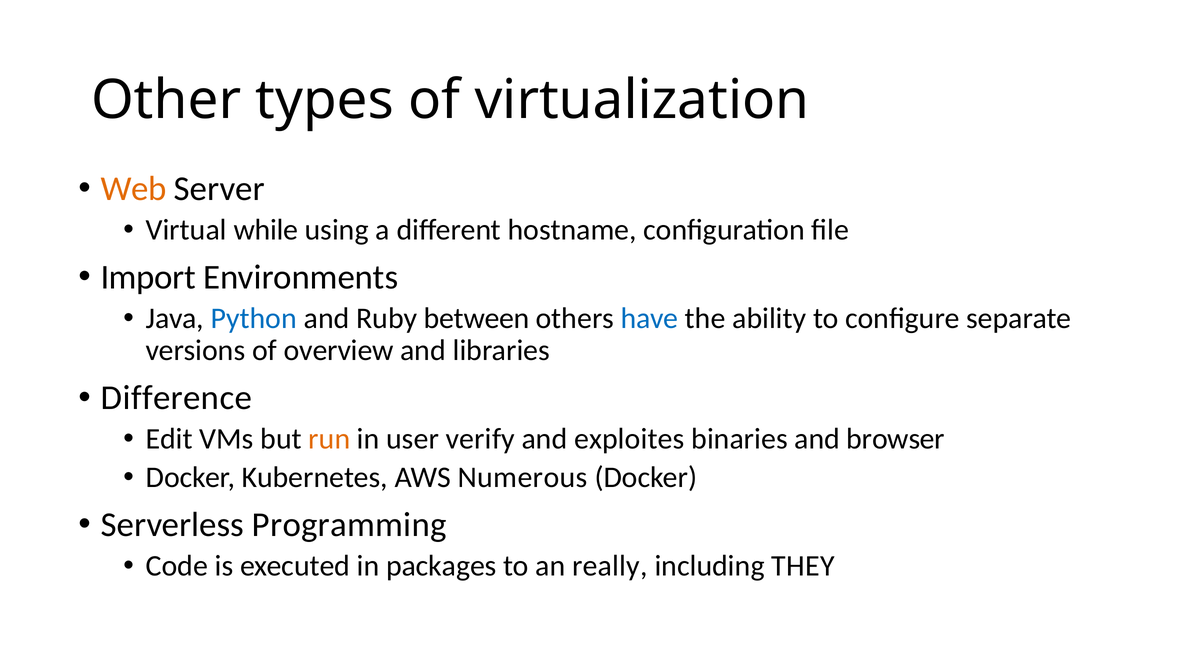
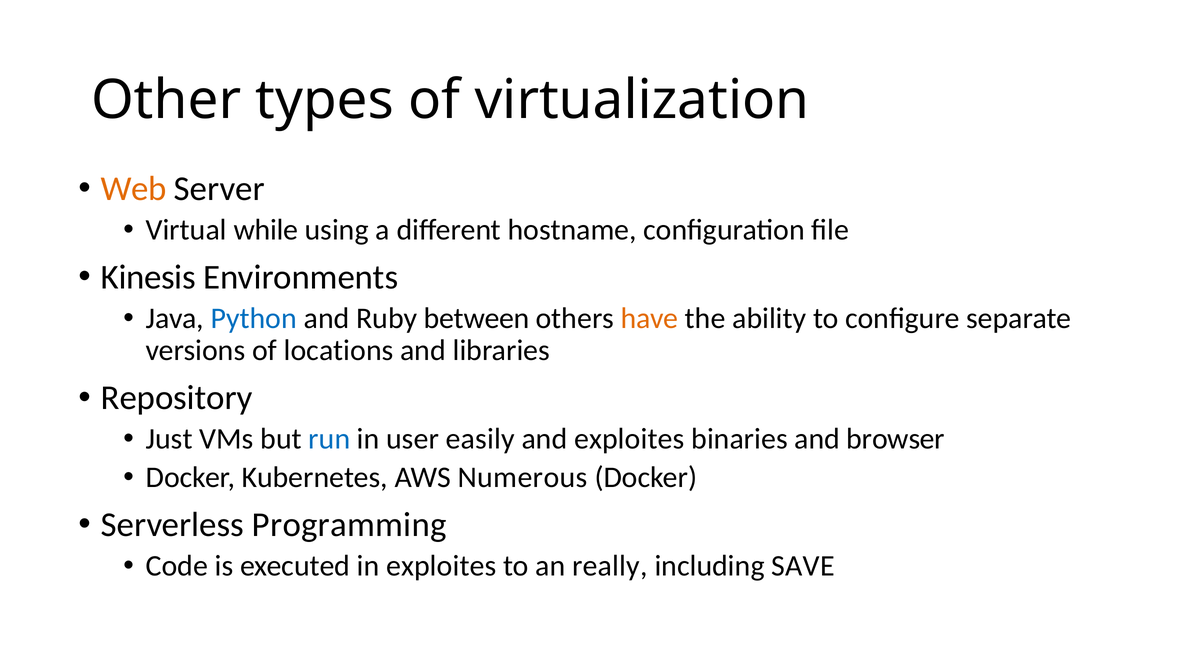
Import: Import -> Kinesis (148, 277)
have colour: blue -> orange (649, 319)
overview: overview -> locations (339, 351)
Difference: Difference -> Repository (177, 398)
Edit: Edit -> Just (169, 440)
run colour: orange -> blue (329, 440)
verify: verify -> easily (480, 440)
in packages: packages -> exploites (441, 567)
THEY: THEY -> SAVE (803, 567)
